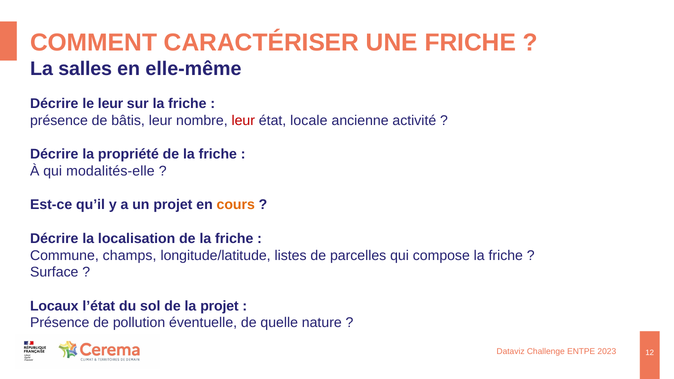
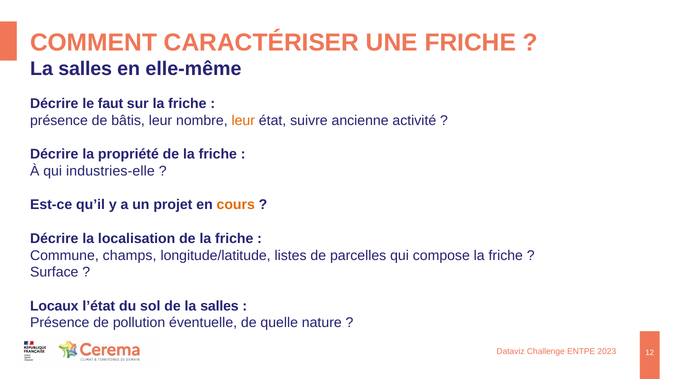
le leur: leur -> faut (111, 104)
leur colour: red -> orange (243, 121)
locale: locale -> suivre (309, 121)
modalités-elle: modalités-elle -> industries-elle (110, 171)
de la projet: projet -> salles (219, 306)
